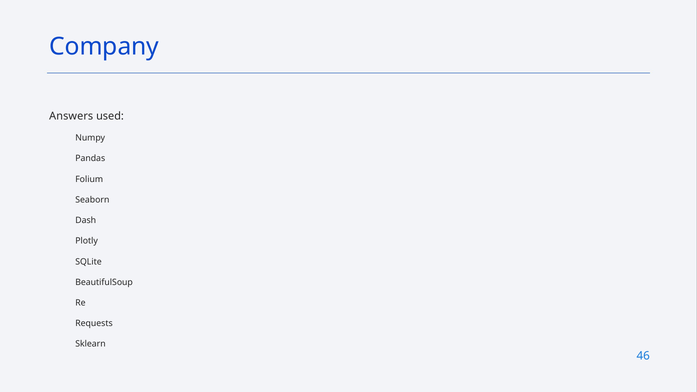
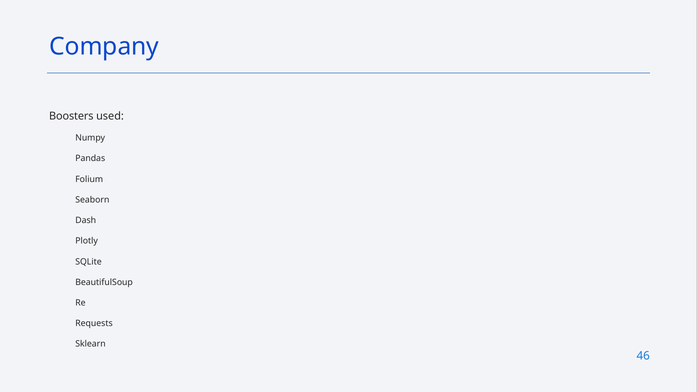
Answers: Answers -> Boosters (71, 116)
